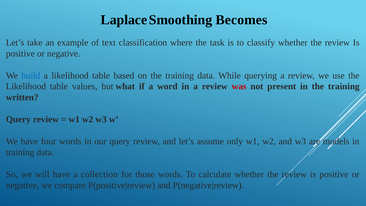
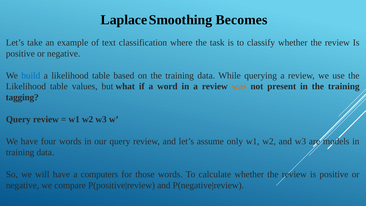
was colour: red -> orange (239, 86)
written: written -> tagging (22, 97)
collection: collection -> computers (99, 174)
